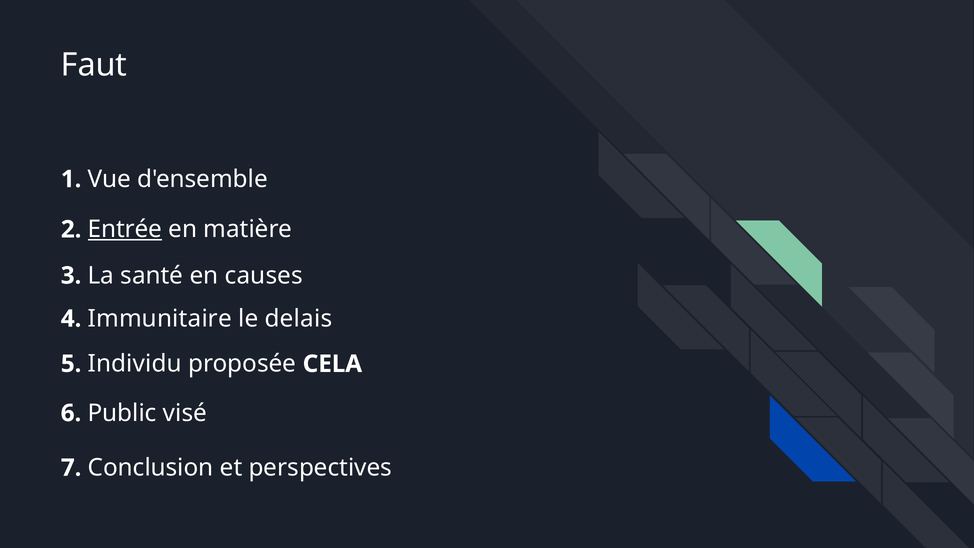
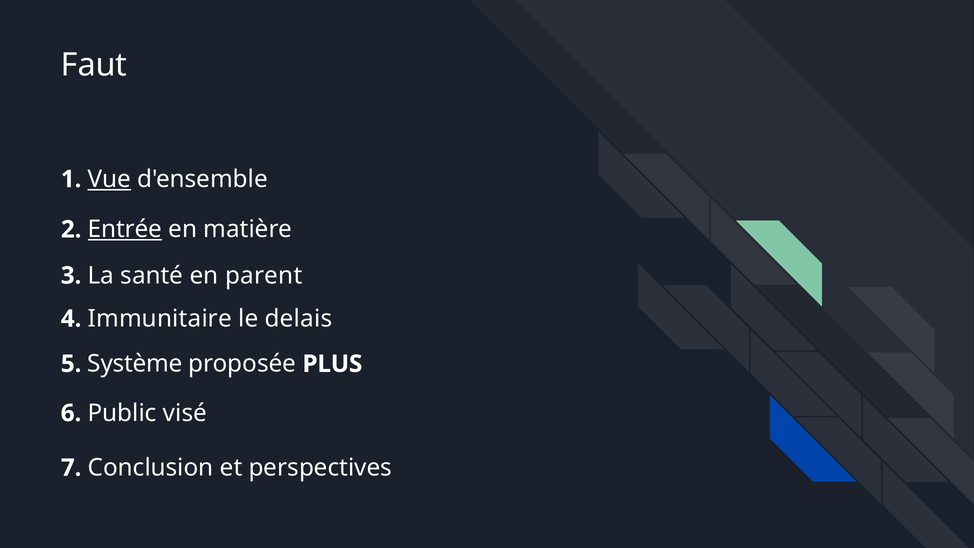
Vue underline: none -> present (109, 179)
causes: causes -> parent (264, 276)
Individu: Individu -> Système (135, 364)
CELA: CELA -> PLUS (332, 364)
